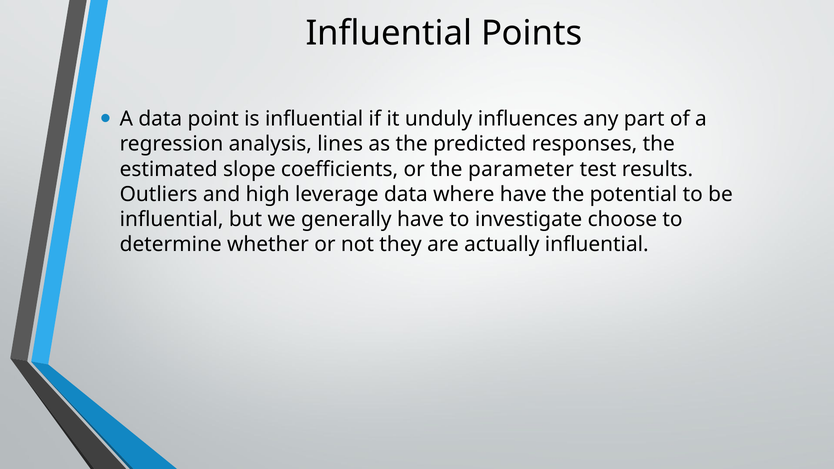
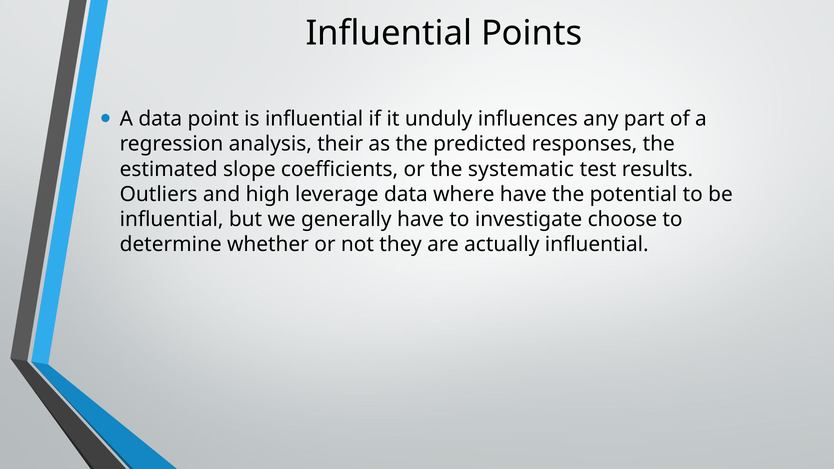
lines: lines -> their (340, 144)
parameter: parameter -> systematic (521, 169)
